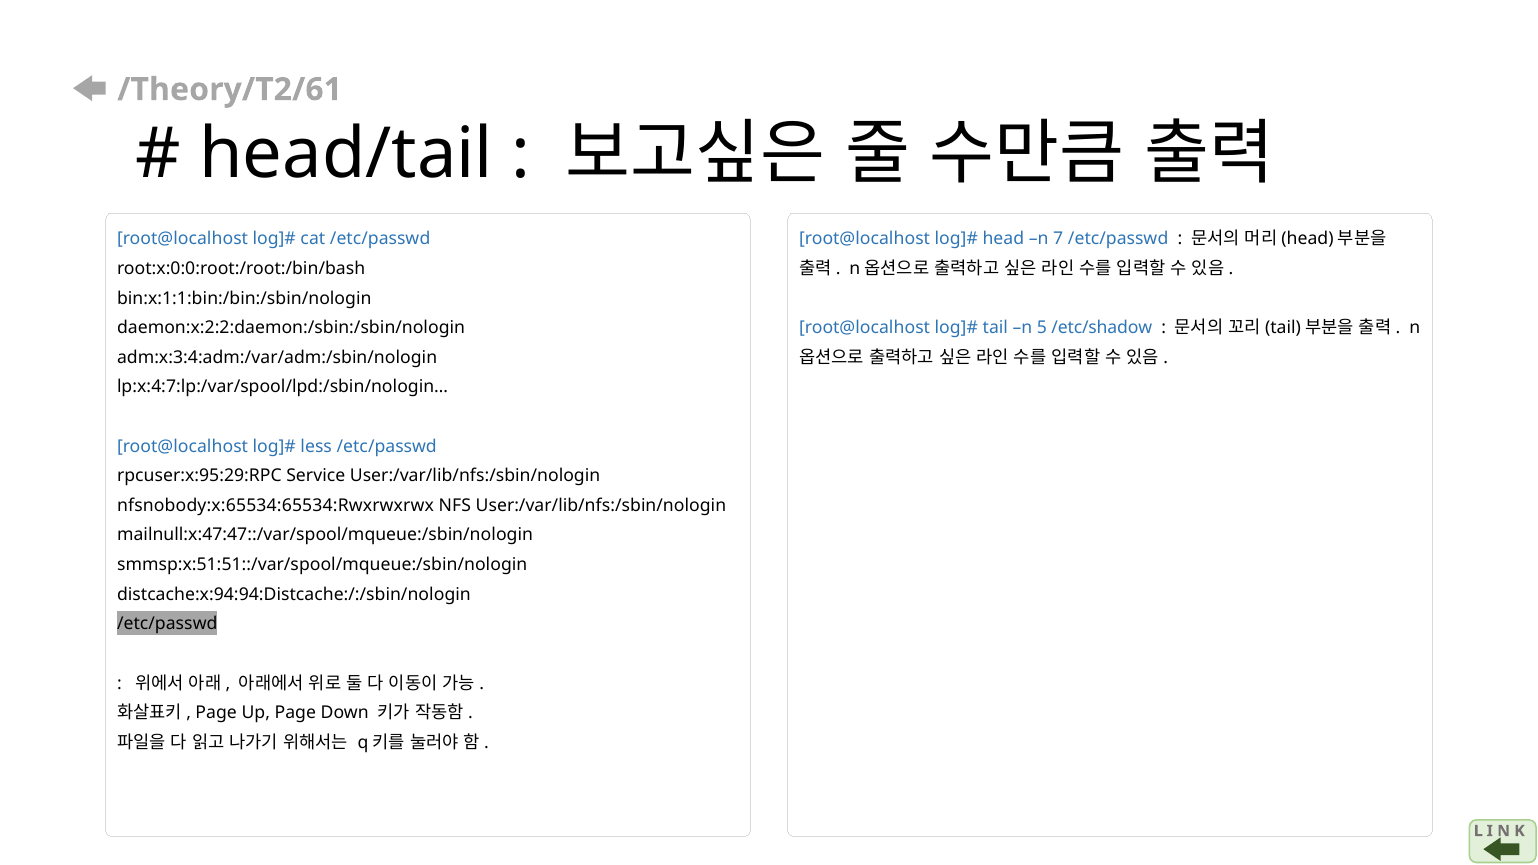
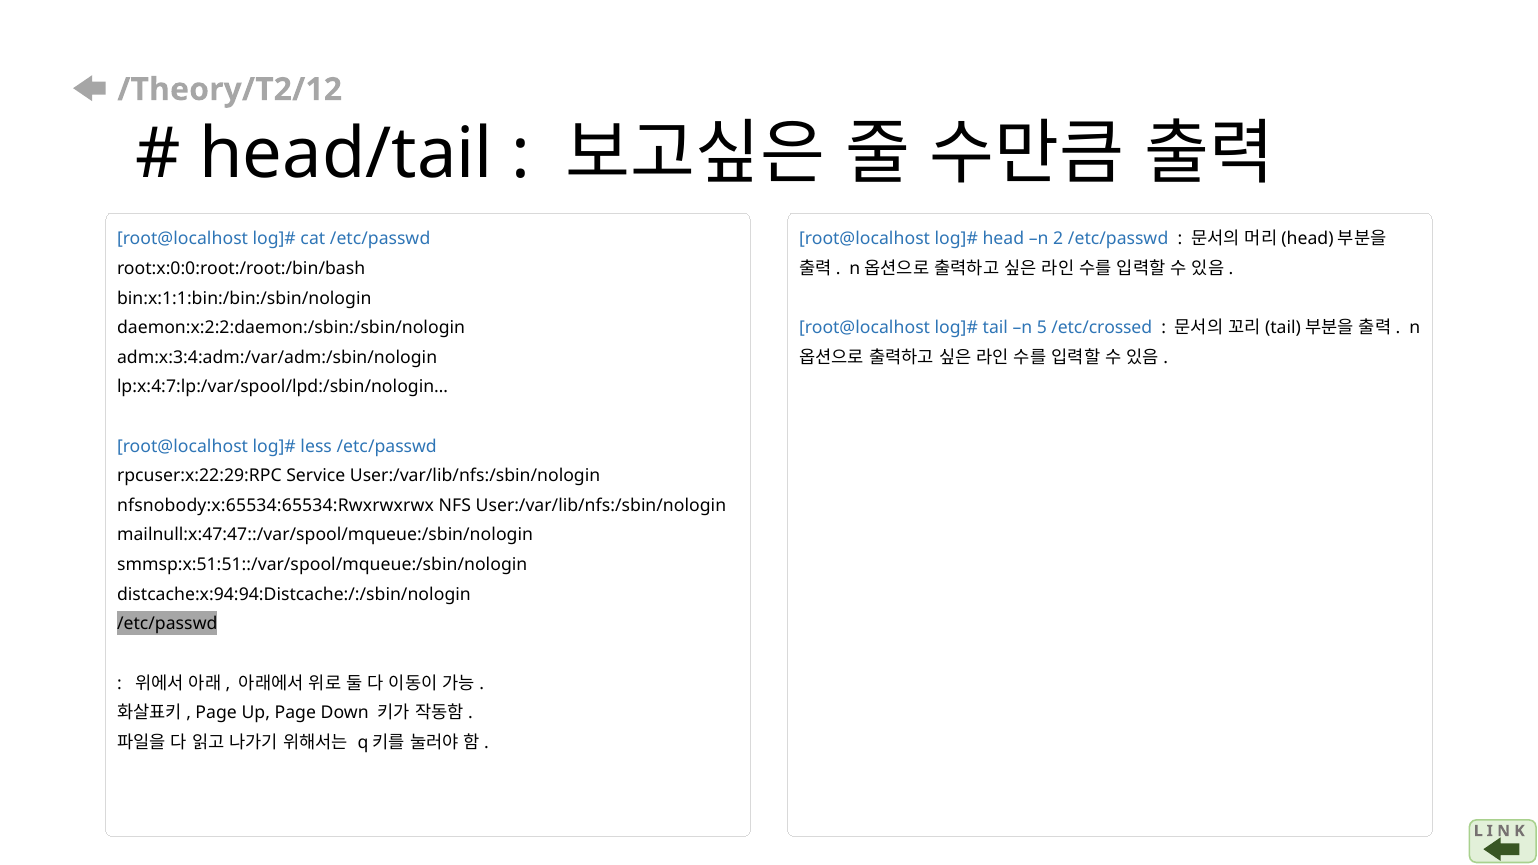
/Theory/T2/61: /Theory/T2/61 -> /Theory/T2/12 (230, 90)
7: 7 -> 2 (1058, 239)
/etc/shadow: /etc/shadow -> /etc/crossed (1102, 328)
rpcuser:x:95:29:RPC: rpcuser:x:95:29:RPC -> rpcuser:x:22:29:RPC (199, 476)
